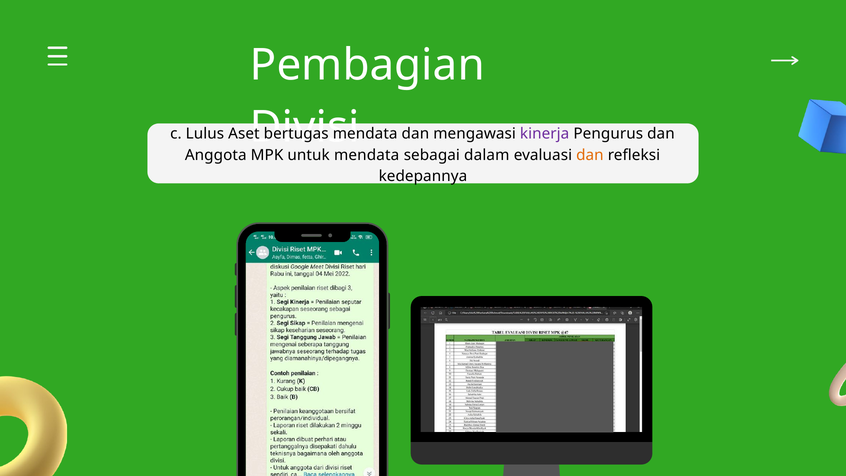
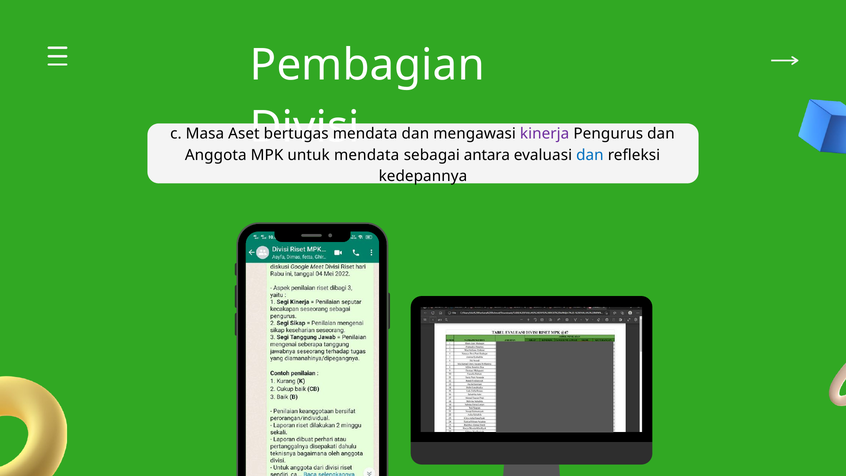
Lulus: Lulus -> Masa (205, 134)
dalam: dalam -> antara (487, 155)
dan colour: orange -> blue (590, 155)
